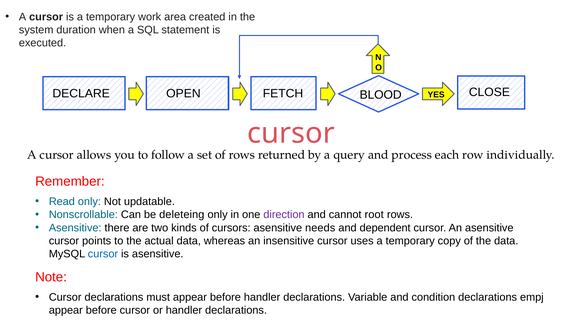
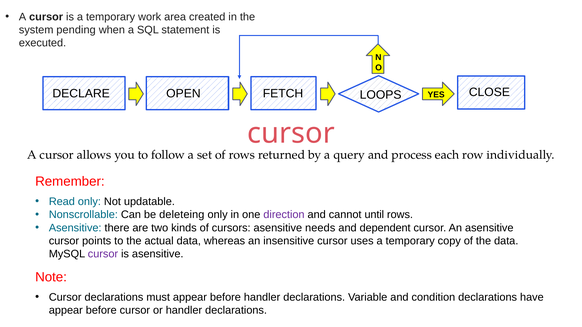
duration: duration -> pending (76, 30)
BLOOD: BLOOD -> LOOPS (381, 95)
root: root -> until (374, 215)
cursor colour: blue -> purple (103, 254)
empj: empj -> have (532, 298)
